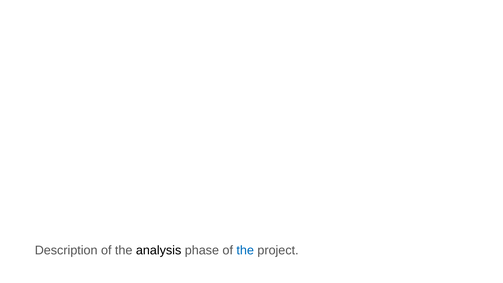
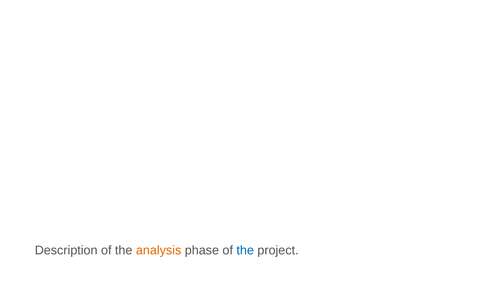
analysis colour: black -> orange (159, 250)
